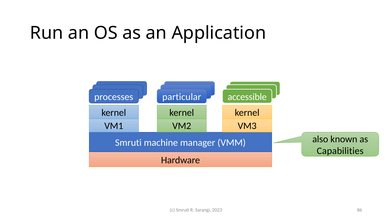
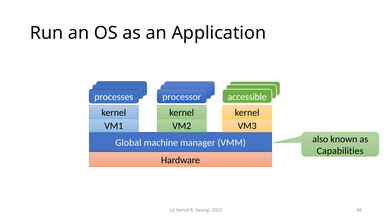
particular: particular -> processor (182, 97)
Smruti: Smruti -> Global (128, 143)
